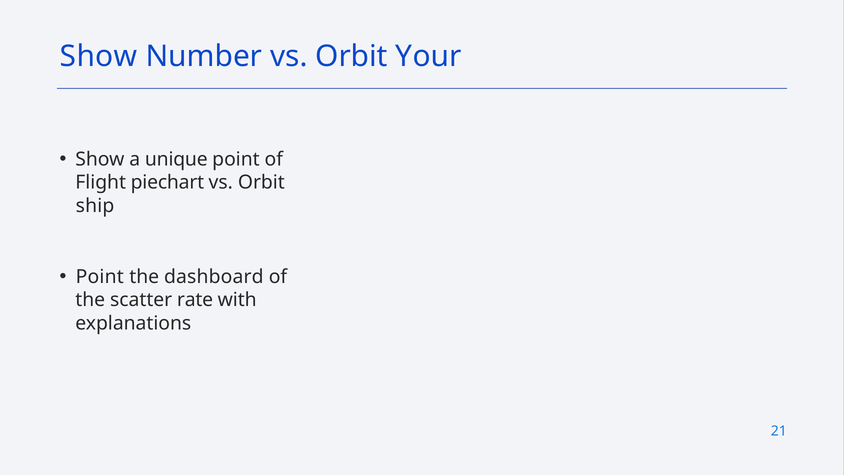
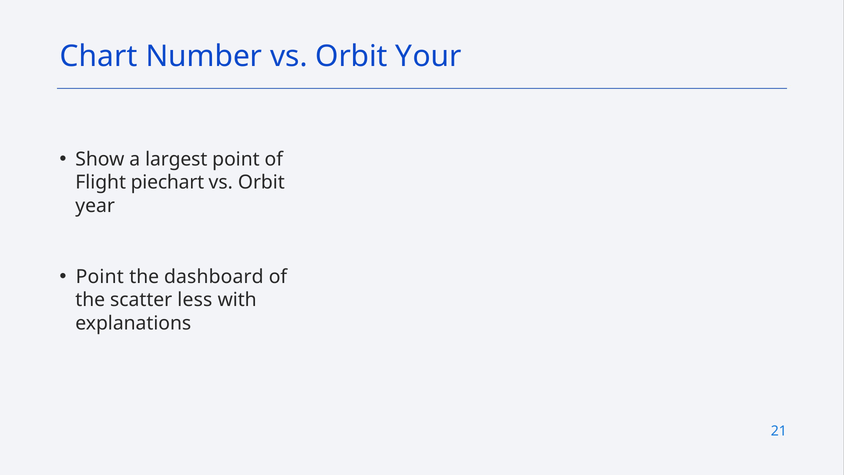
Show: Show -> Chart (99, 56)
unique: unique -> largest (176, 159)
ship: ship -> year (95, 206)
rate: rate -> less (195, 300)
